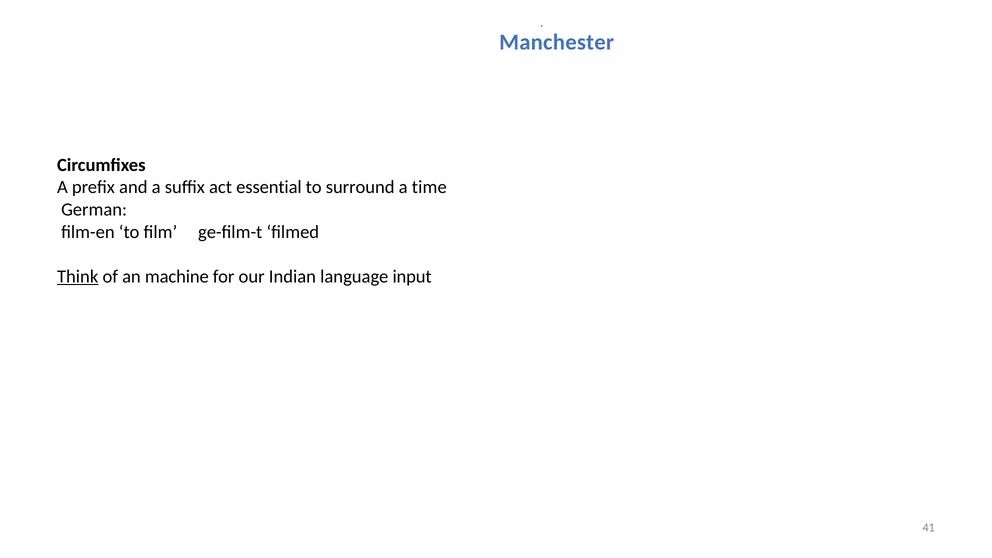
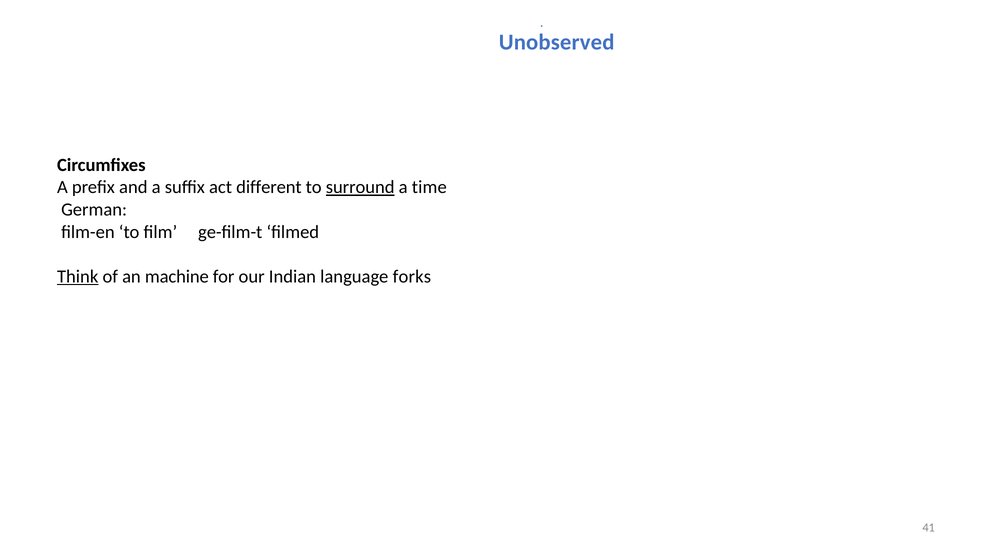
Manchester: Manchester -> Unobserved (557, 42)
essential: essential -> different (269, 187)
surround underline: none -> present (360, 187)
input: input -> forks (412, 277)
